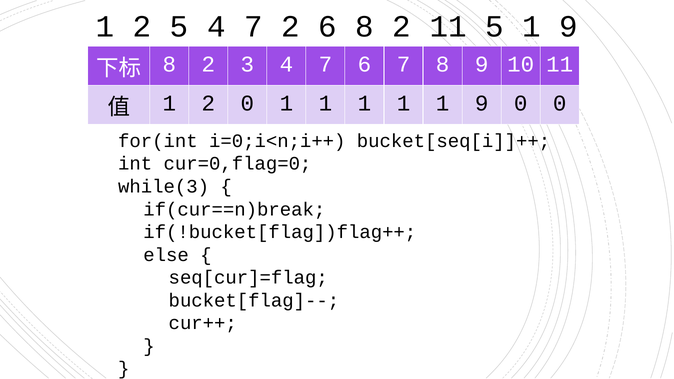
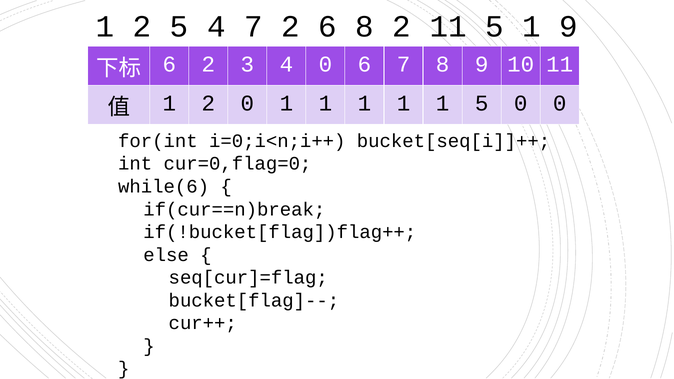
8: 8 -> 6 (169, 64)
3 4 7: 7 -> 0 (325, 64)
1 1 9: 9 -> 5 (482, 103)
while(3: while(3 -> while(6 (164, 187)
